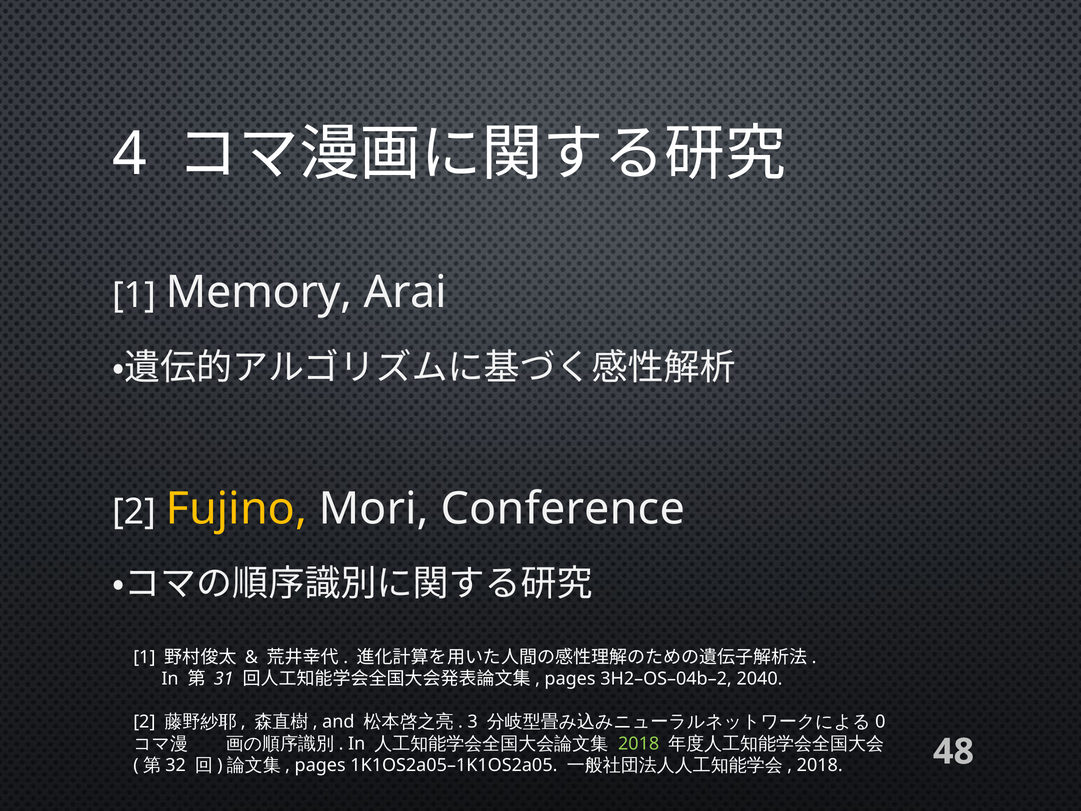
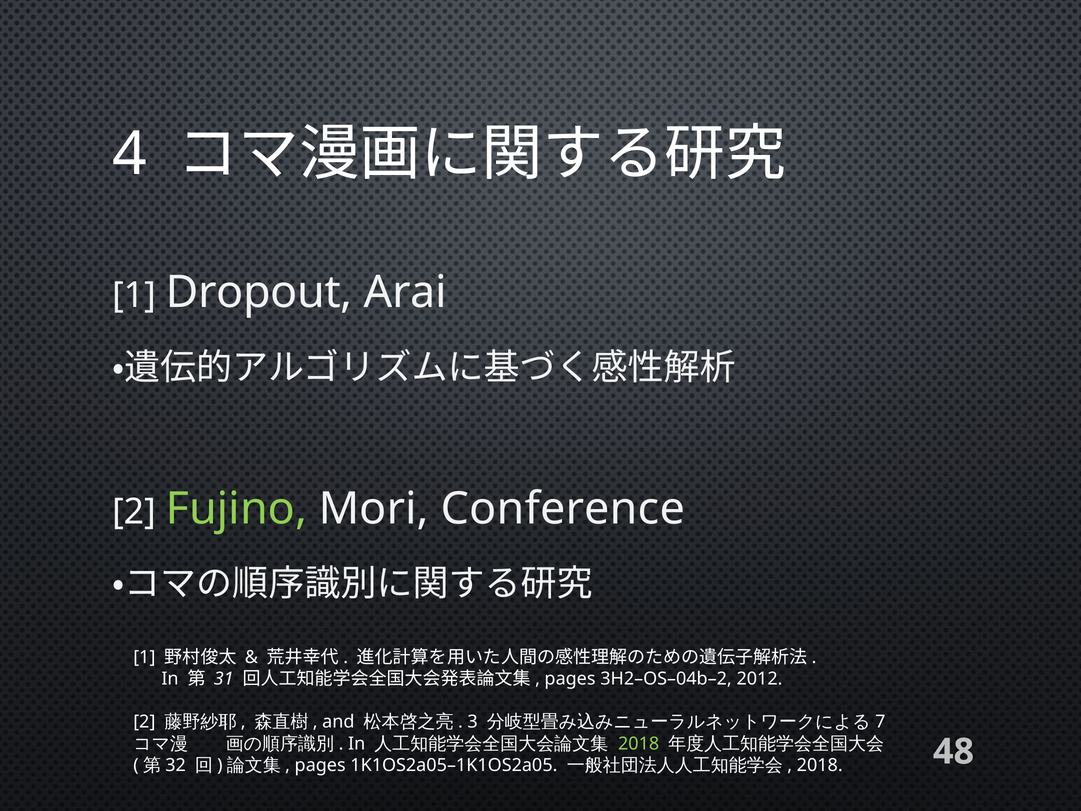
Memory: Memory -> Dropout (259, 293)
Fujino colour: yellow -> light green (236, 509)
2040: 2040 -> 2012 (760, 679)
0: 0 -> 7 (880, 722)
